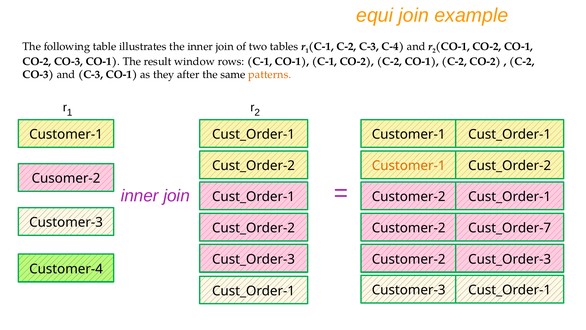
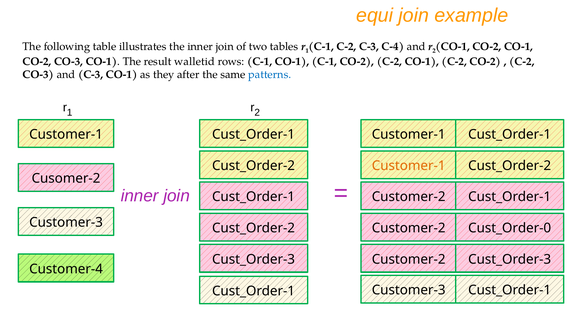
window: window -> walletid (194, 61)
patterns colour: orange -> blue (270, 75)
Cust_Order-7: Cust_Order-7 -> Cust_Order-0 (510, 228)
